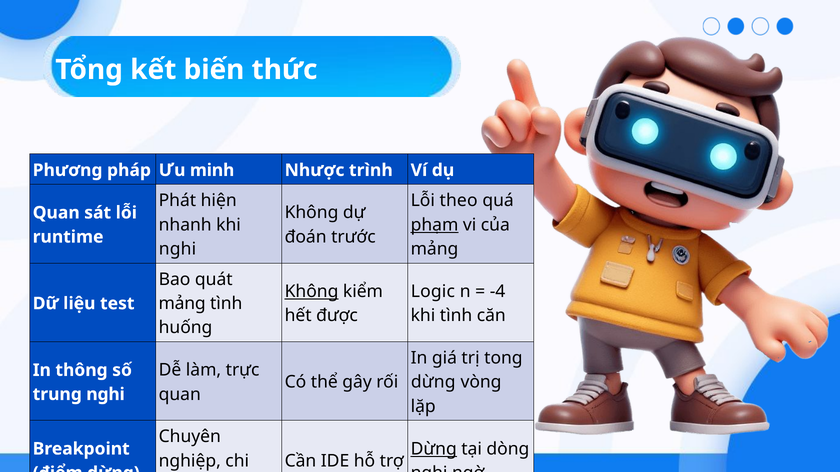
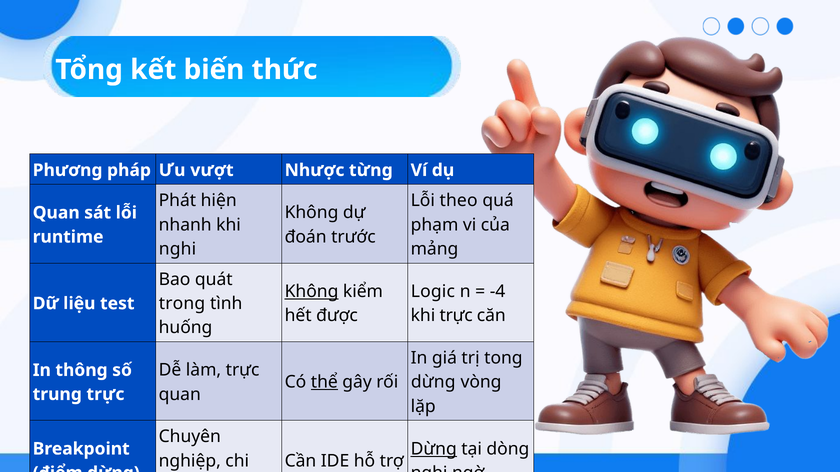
minh: minh -> vượt (212, 170)
trình: trình -> từng (371, 170)
phạm underline: present -> none (435, 225)
mảng: mảng -> trong (182, 304)
khi tình: tình -> trực (456, 316)
thể underline: none -> present (324, 383)
nghi: nghi -> trực (105, 395)
